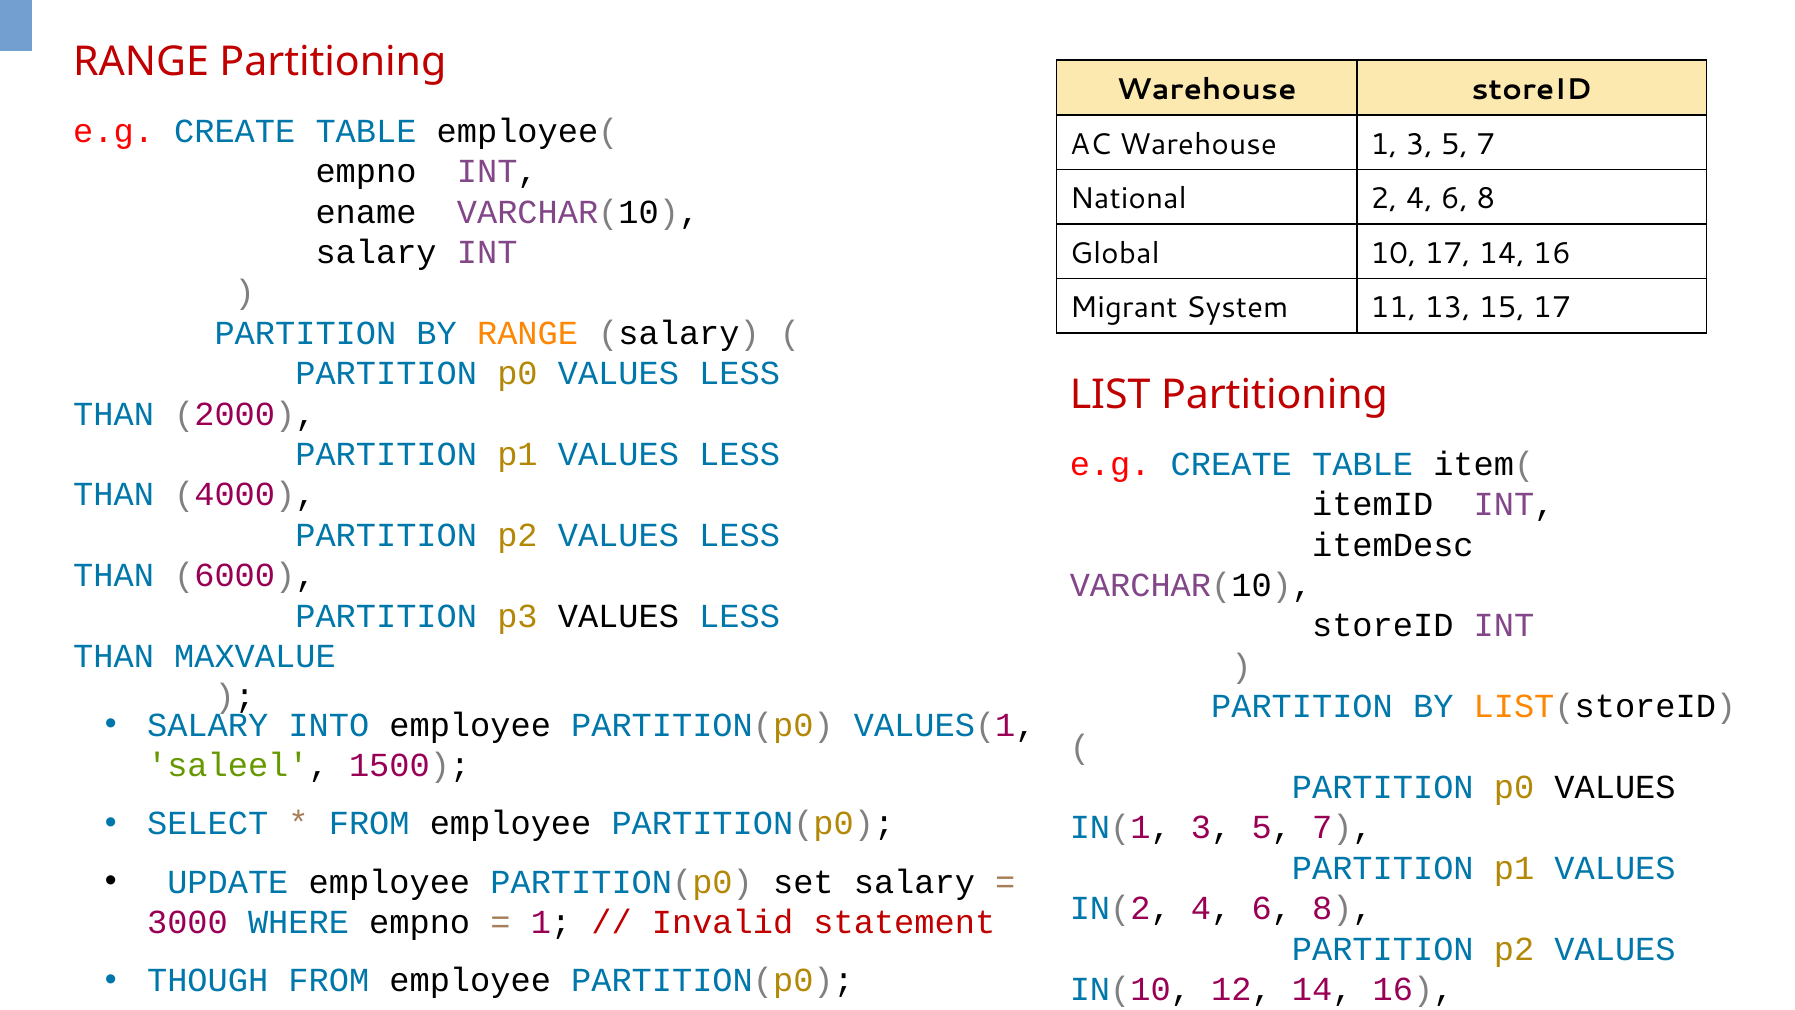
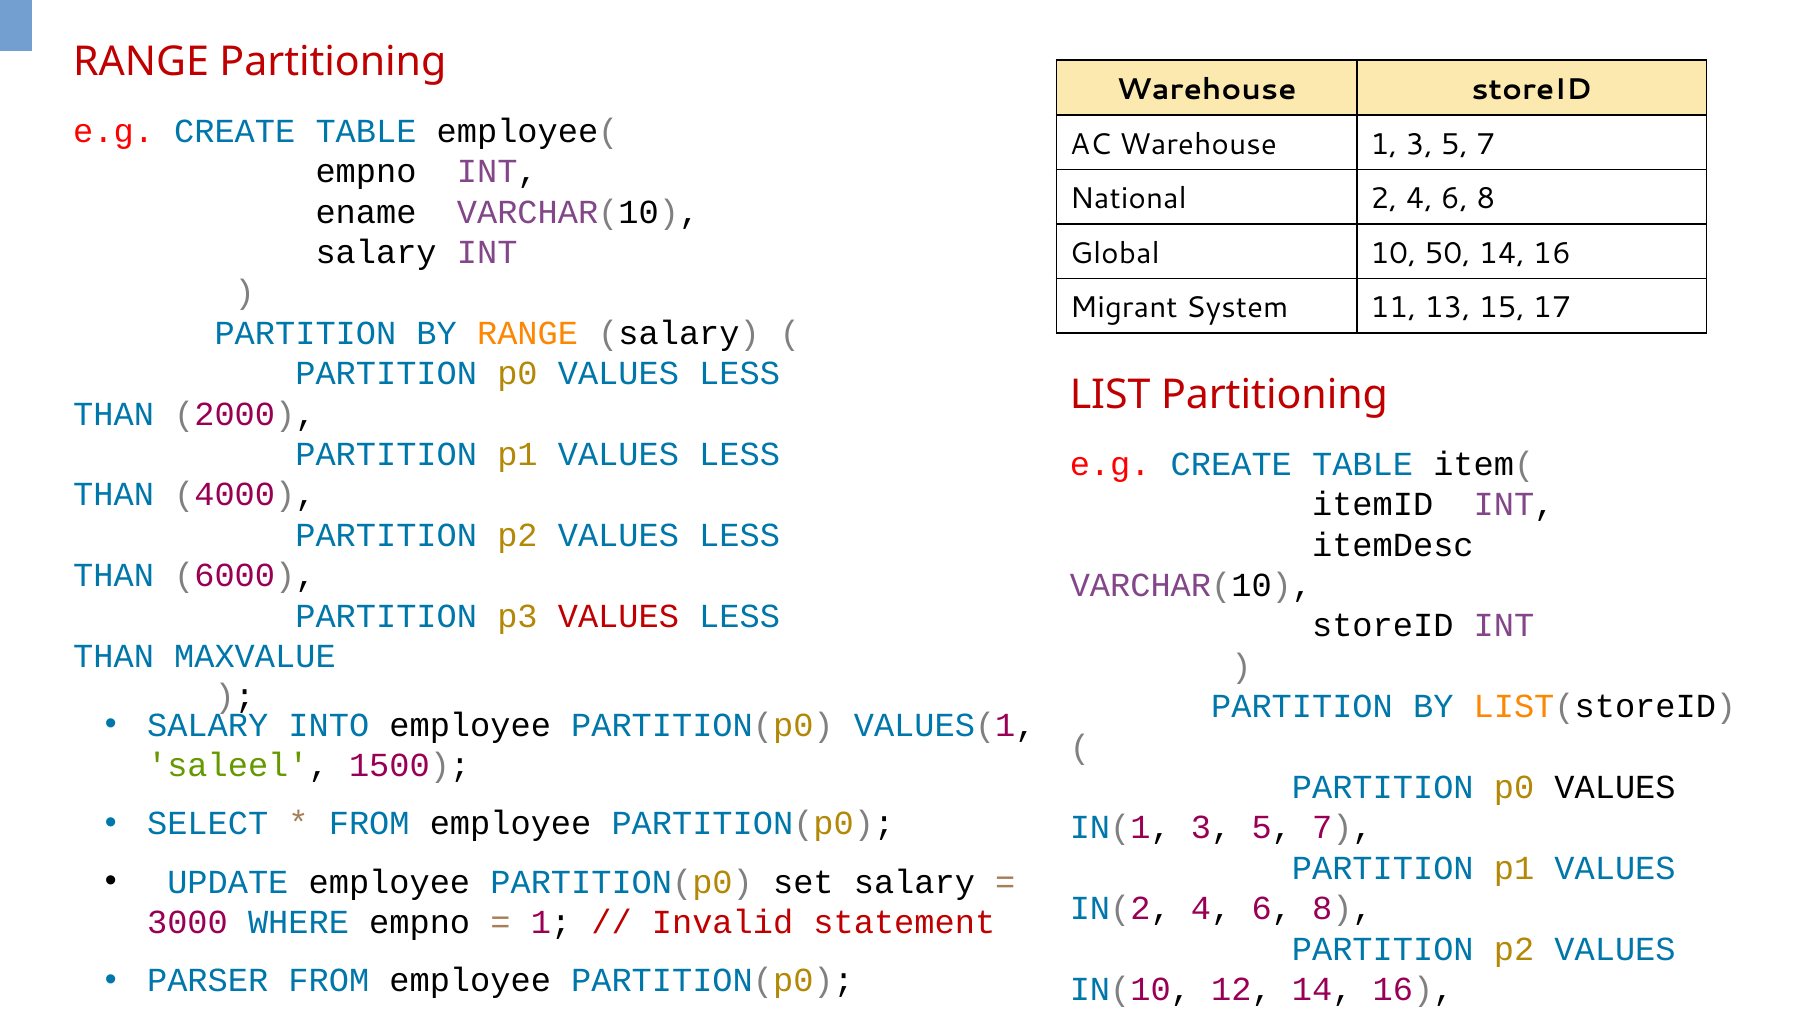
10 17: 17 -> 50 (1448, 253)
VALUES colour: black -> red (618, 616)
THOUGH: THOUGH -> PARSER (208, 980)
